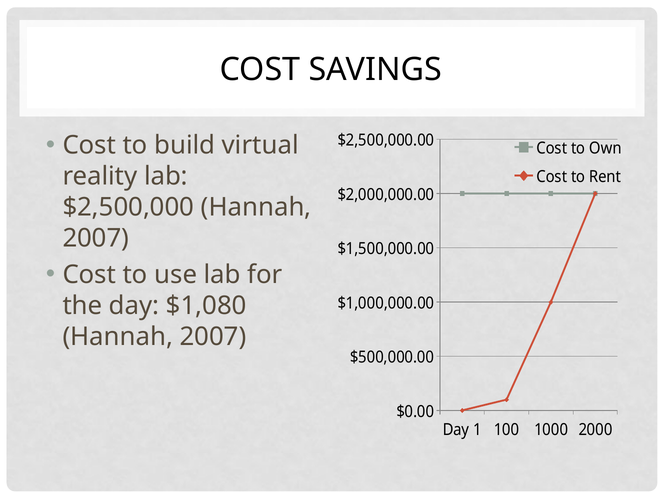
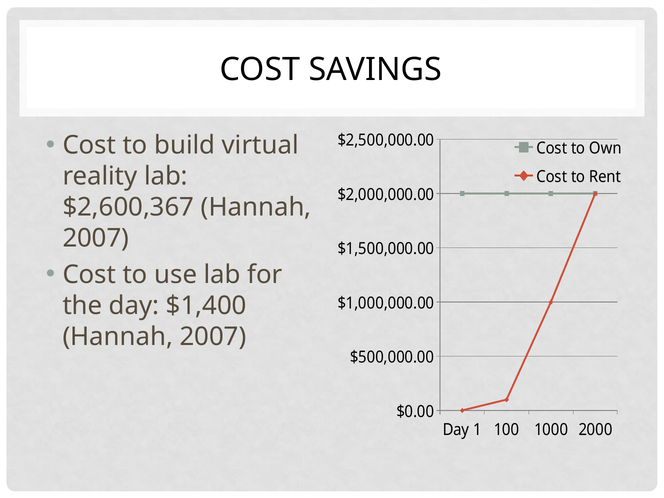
$2,500,000: $2,500,000 -> $2,600,367 (128, 207)
$1,080: $1,080 -> $1,400 (206, 306)
